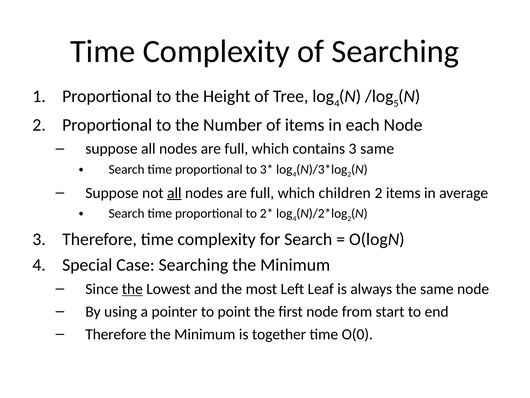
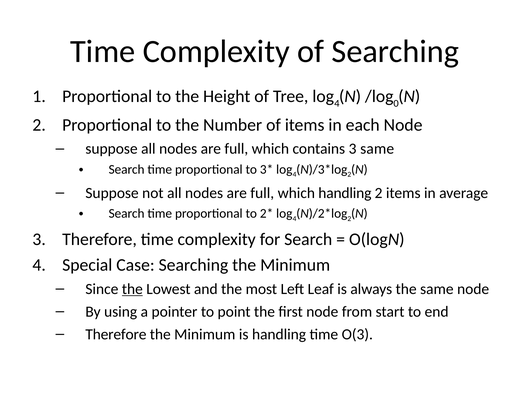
5: 5 -> 0 (396, 103)
all underline: present -> none (174, 193)
which children: children -> handling (345, 193)
is together: together -> handling (279, 334)
O(0: O(0 -> O(3 (357, 334)
